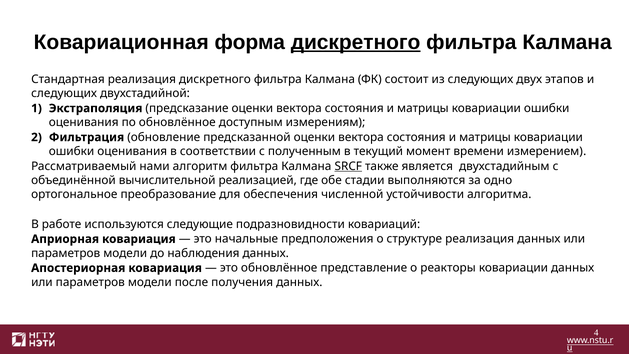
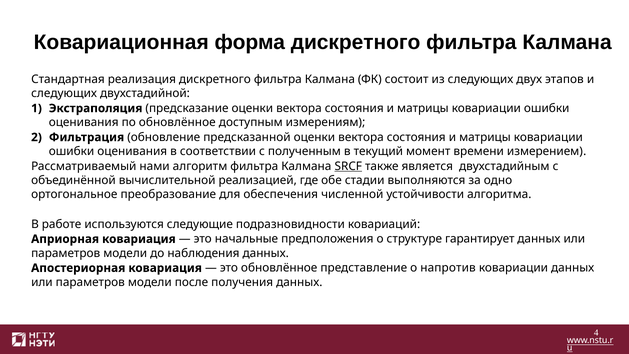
дискретного underline: present -> none (356, 42)
структуре реализация: реализация -> гарантирует (480, 239)
реакторы: реакторы -> напротив (448, 268)
